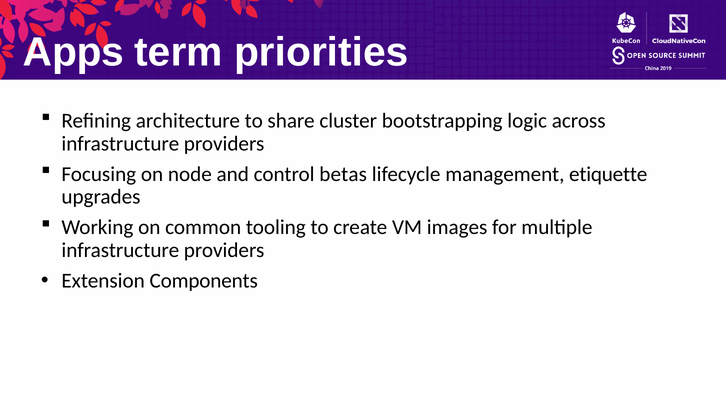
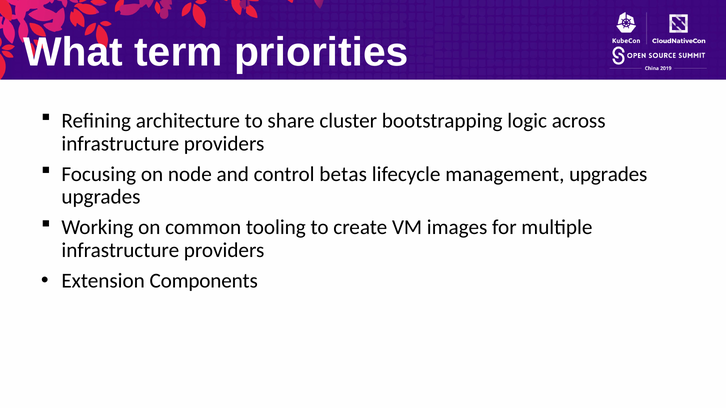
Apps: Apps -> What (73, 53)
management etiquette: etiquette -> upgrades (608, 174)
